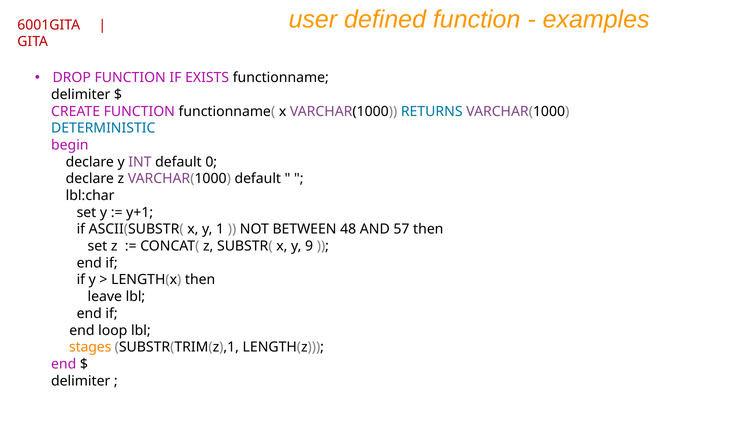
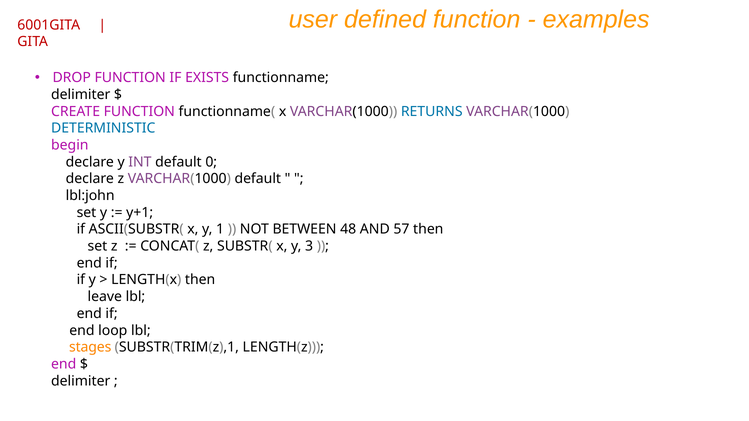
lbl:char: lbl:char -> lbl:john (90, 196)
9: 9 -> 3 (309, 246)
